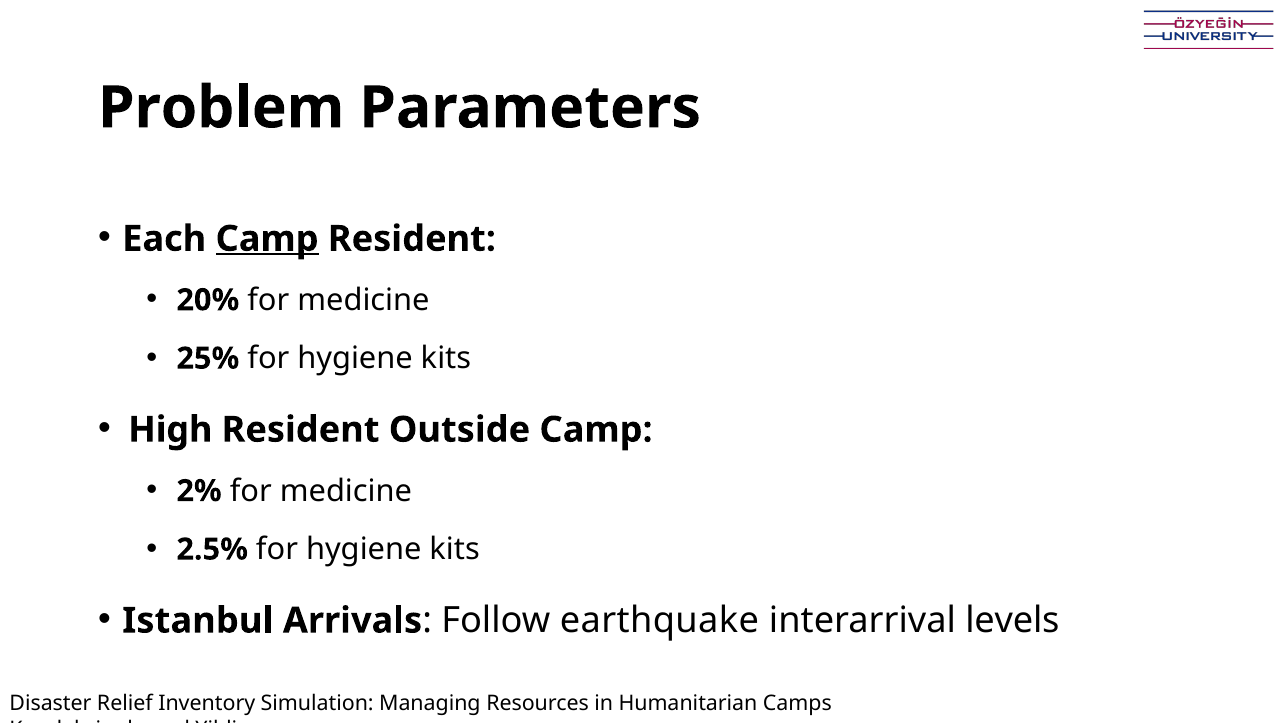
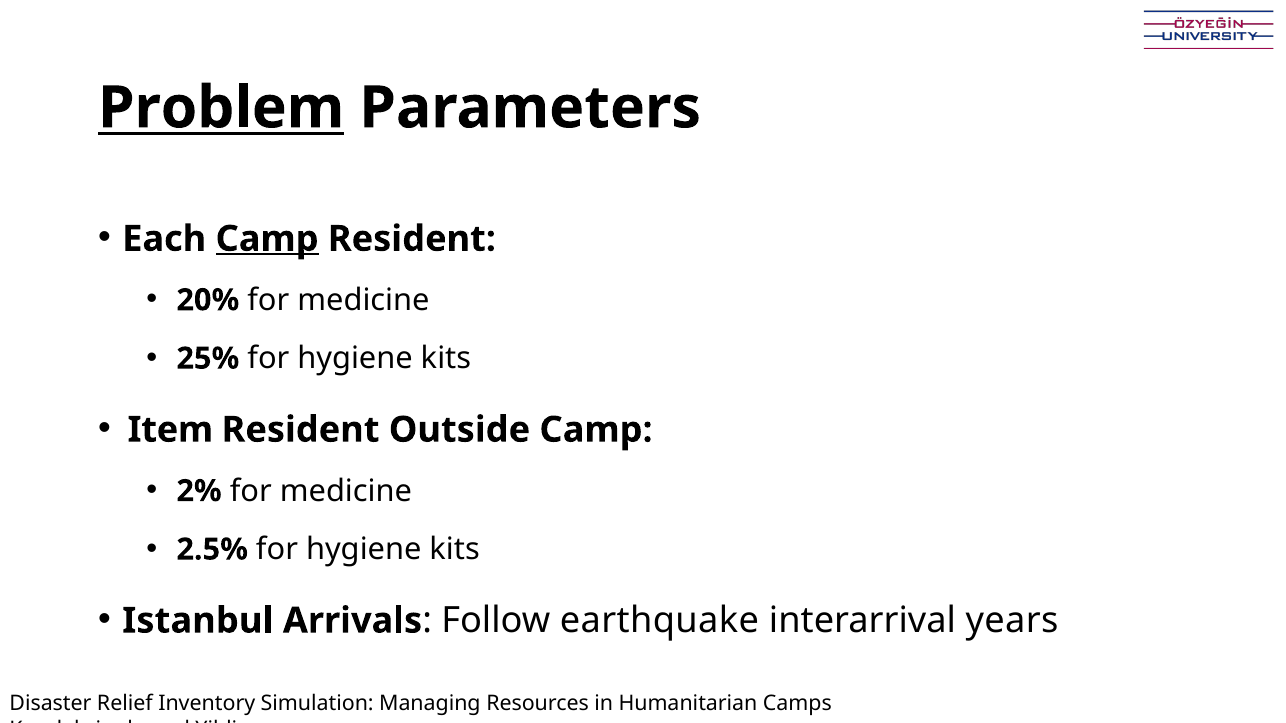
Problem underline: none -> present (221, 108)
High: High -> Item (170, 430)
levels: levels -> years (1012, 621)
